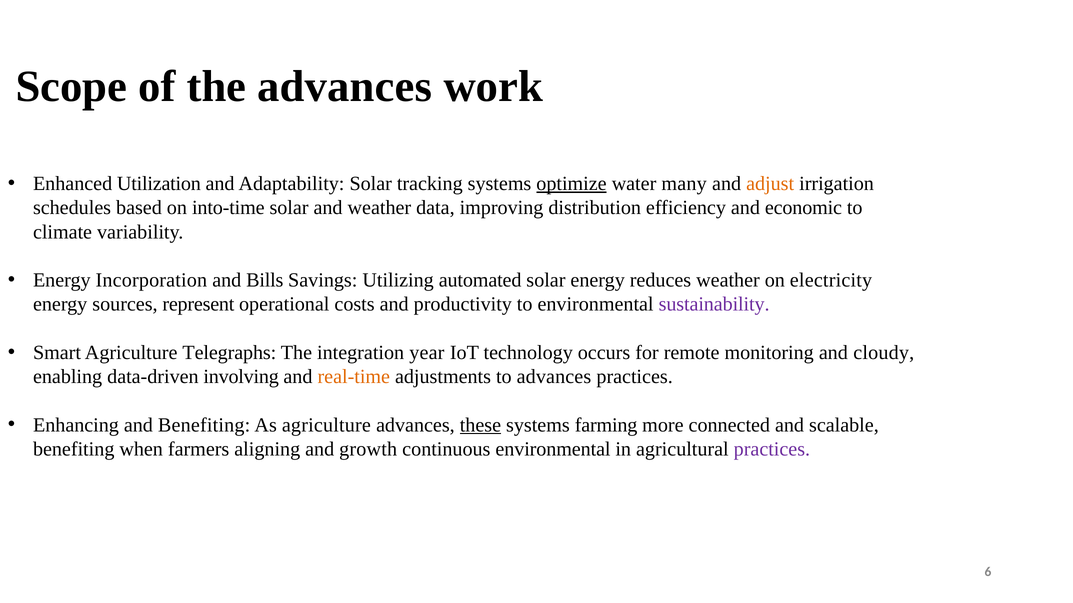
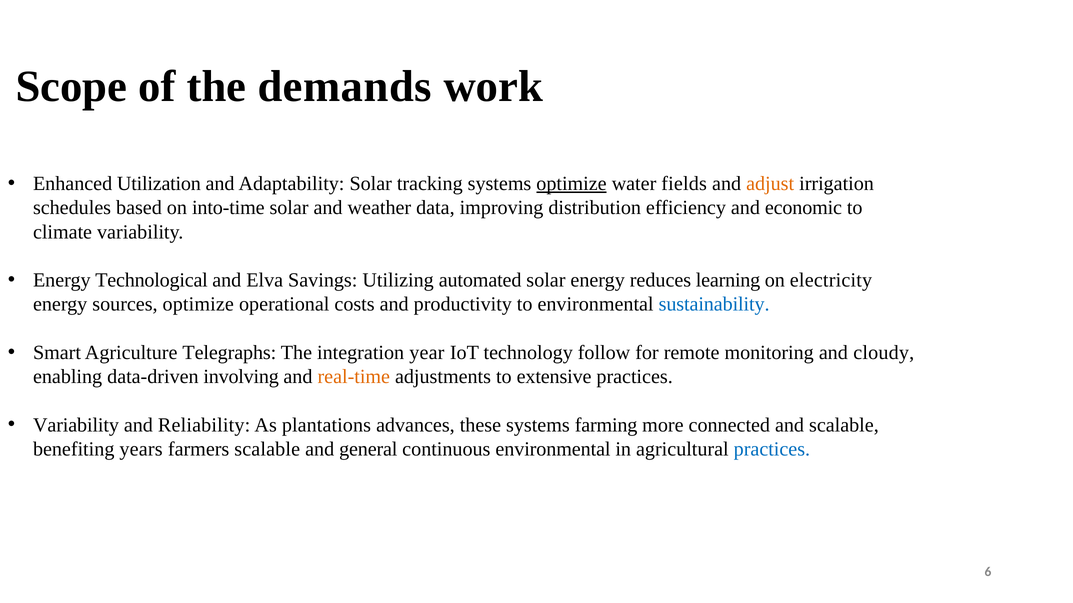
the advances: advances -> demands (345, 87)
many: many -> fields (684, 184)
Incorporation: Incorporation -> Technological (152, 280)
Bills: Bills -> Elva (265, 280)
reduces weather: weather -> learning (728, 280)
sources represent: represent -> optimize (198, 305)
sustainability colour: purple -> blue (714, 305)
occurs: occurs -> follow (604, 353)
to advances: advances -> extensive (554, 377)
Enhancing: Enhancing -> Variability (76, 425)
and Benefiting: Benefiting -> Reliability (204, 425)
As agriculture: agriculture -> plantations (326, 425)
these underline: present -> none (480, 425)
when: when -> years (141, 449)
farmers aligning: aligning -> scalable (267, 449)
growth: growth -> general (368, 449)
practices colour: purple -> blue (772, 449)
